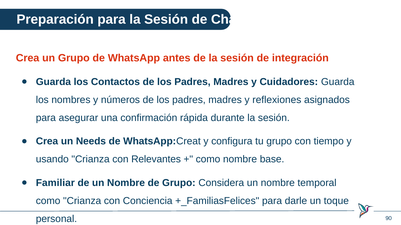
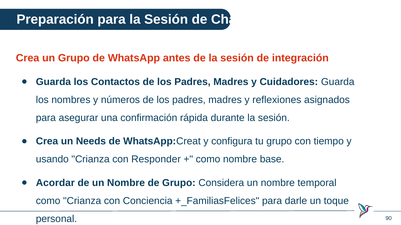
Relevantes: Relevantes -> Responder (156, 160)
Familiar: Familiar -> Acordar (55, 183)
